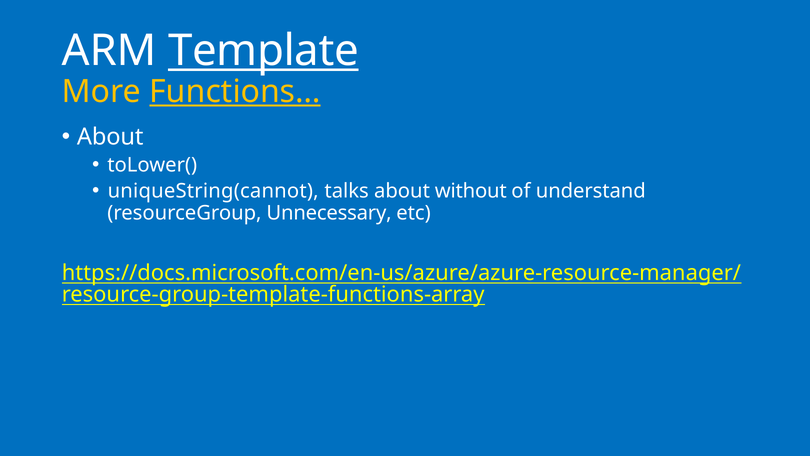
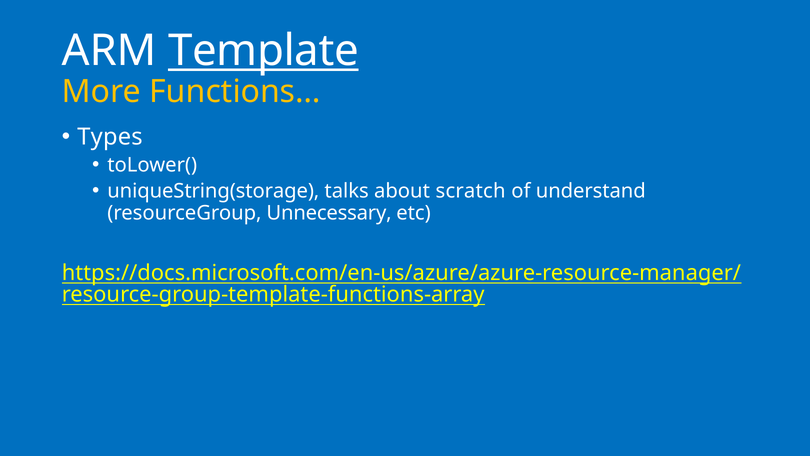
Functions… underline: present -> none (235, 92)
About: About -> Types (110, 137)
uniqueString(cannot: uniqueString(cannot -> uniqueString(storage (213, 191)
without: without -> scratch (471, 191)
